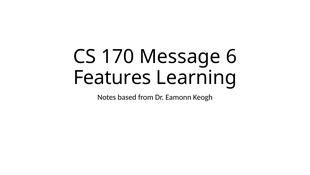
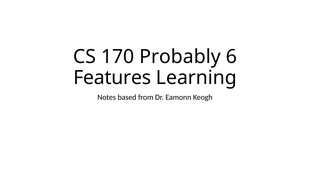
Message: Message -> Probably (180, 57)
